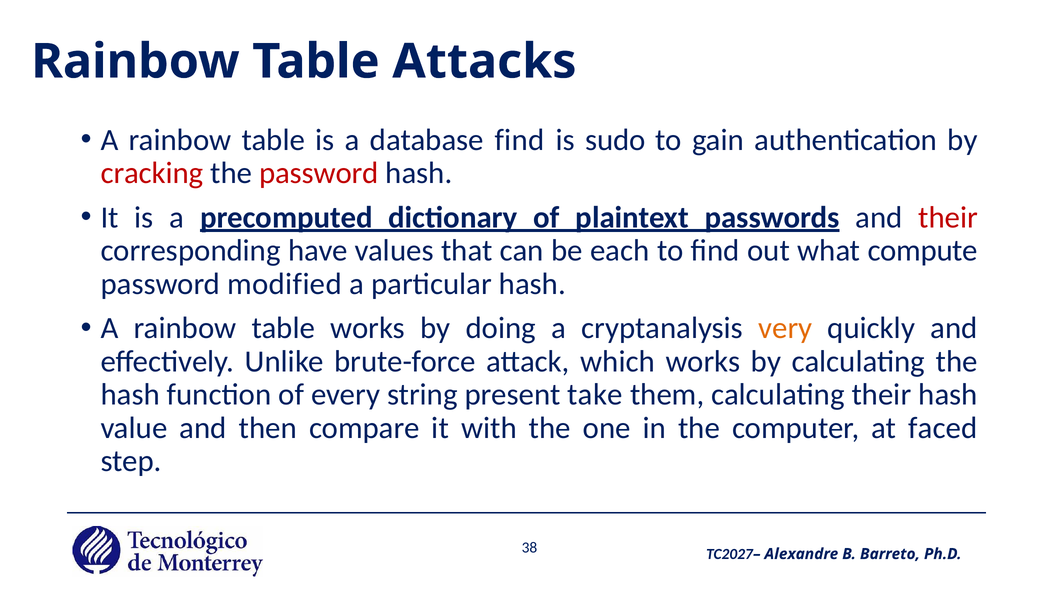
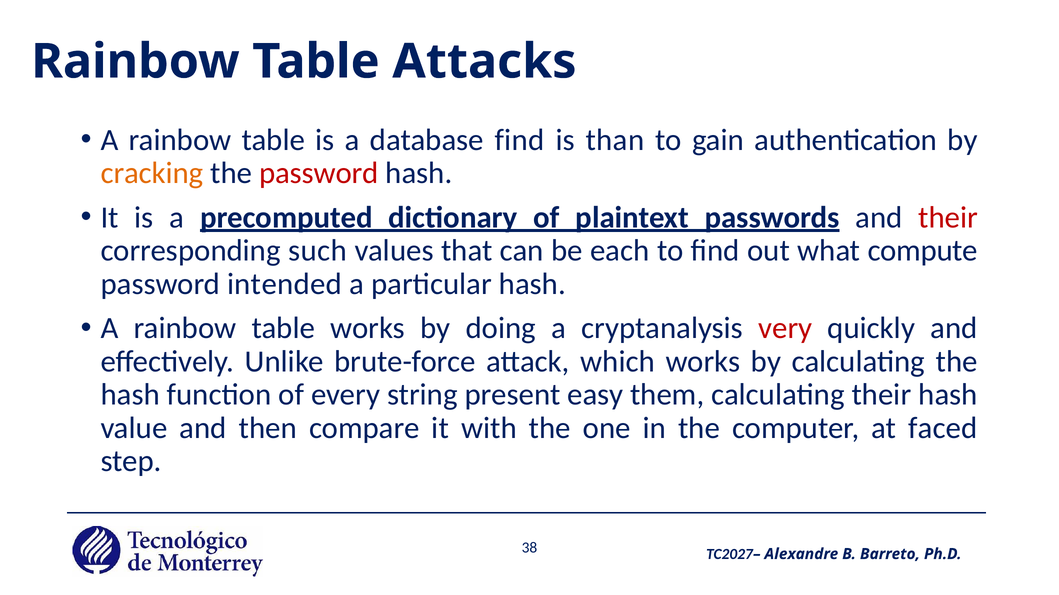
sudo: sudo -> than (615, 140)
cracking colour: red -> orange (152, 173)
have: have -> such (318, 251)
modified: modified -> intended (285, 284)
very colour: orange -> red (785, 329)
take: take -> easy (595, 395)
